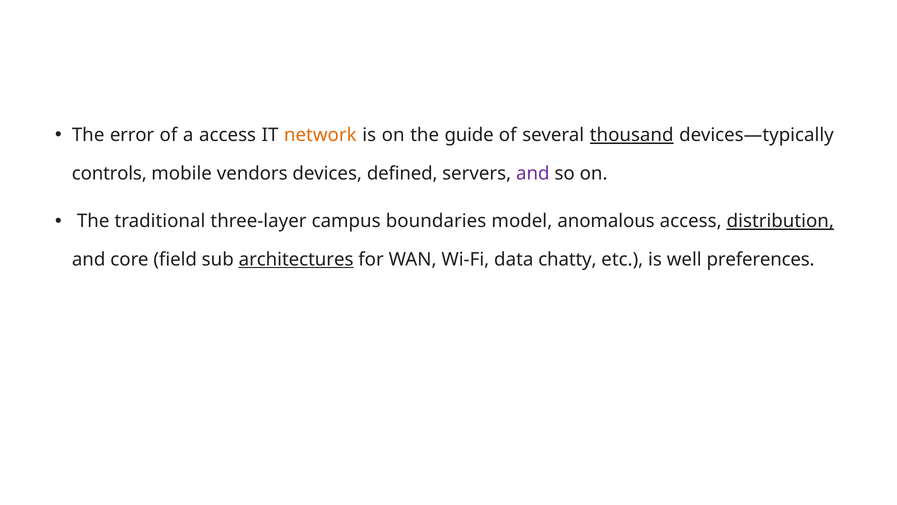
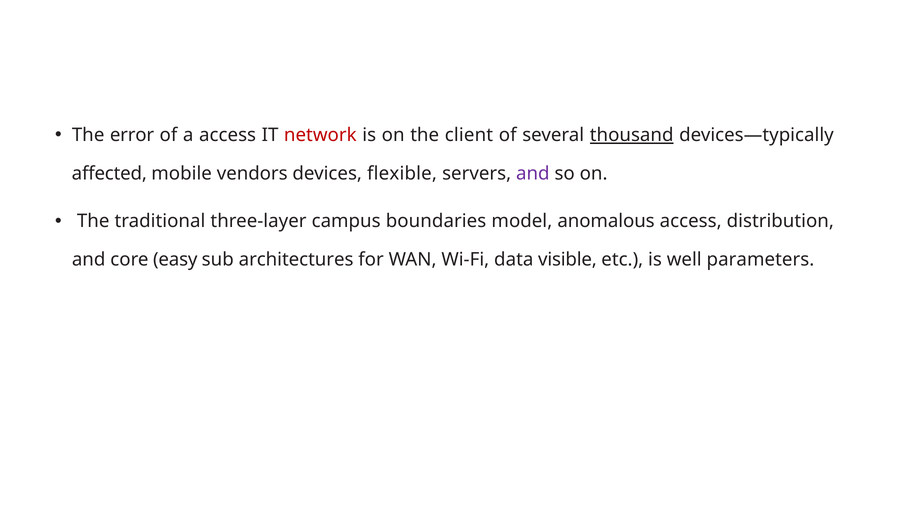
network colour: orange -> red (320, 135)
guide: guide -> client (469, 135)
controls: controls -> affected (109, 173)
defined: defined -> flexible (402, 173)
distribution underline: present -> none (780, 221)
field: field -> easy (175, 259)
architectures underline: present -> none (296, 259)
chatty: chatty -> visible (567, 259)
preferences: preferences -> parameters (760, 259)
